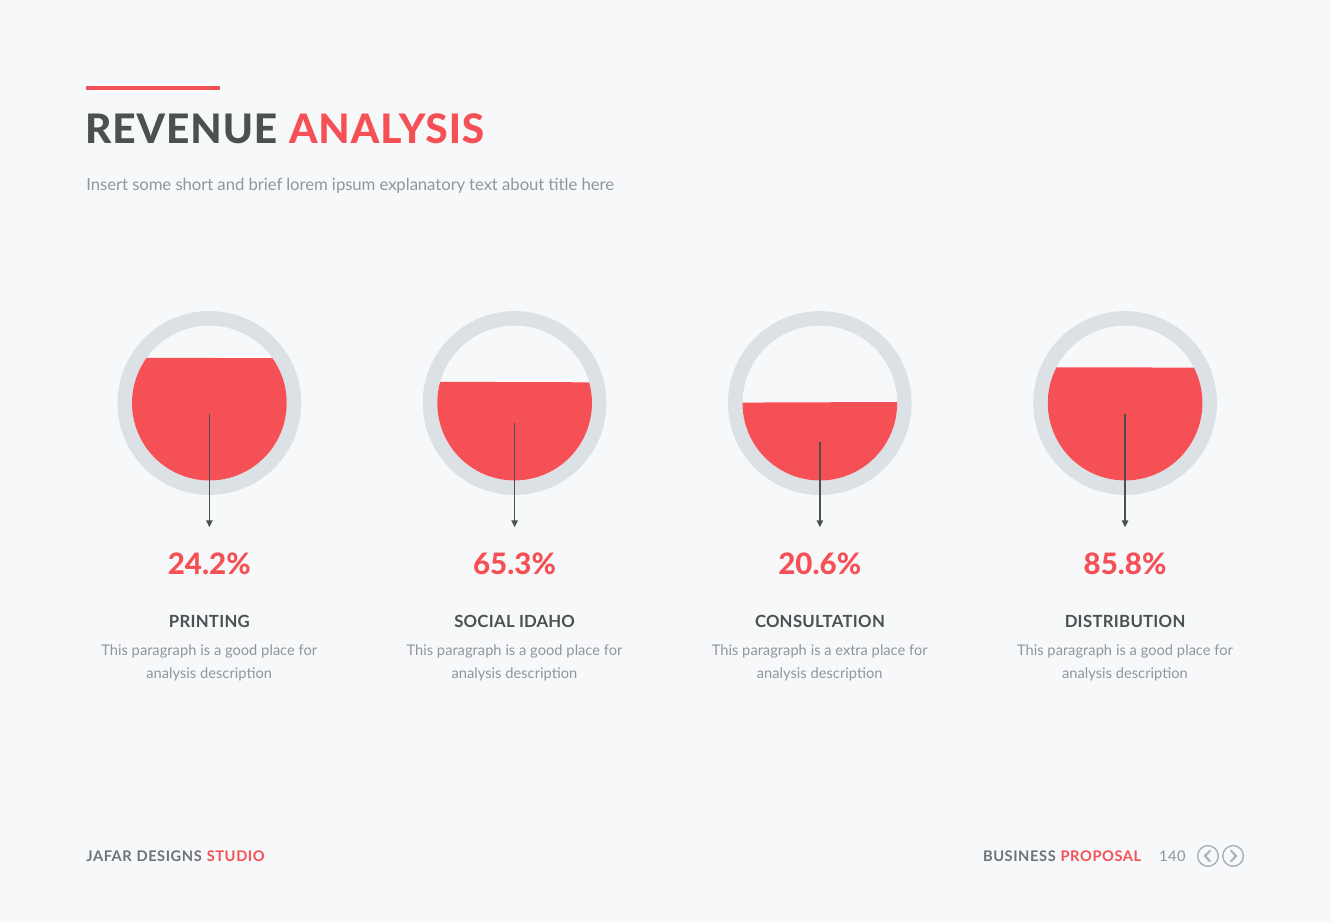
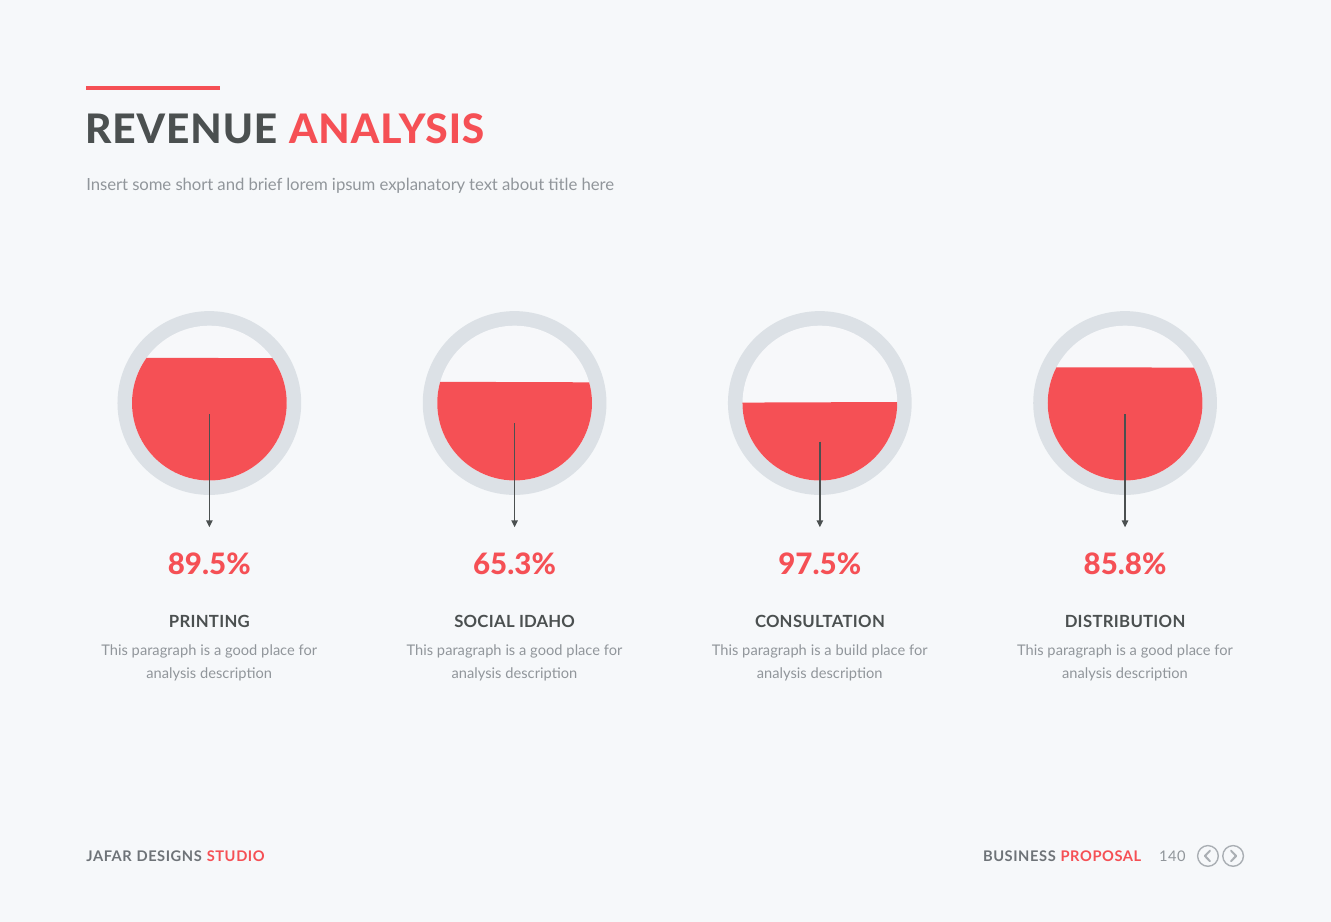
24.2%: 24.2% -> 89.5% (209, 564)
20.6%: 20.6% -> 97.5% (820, 564)
extra: extra -> build (852, 650)
